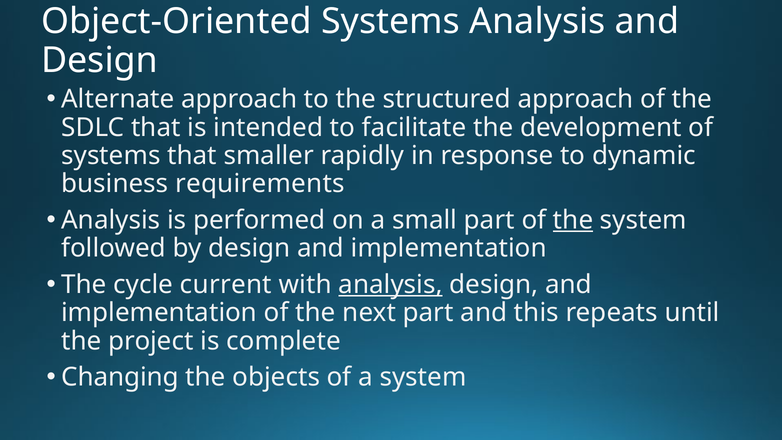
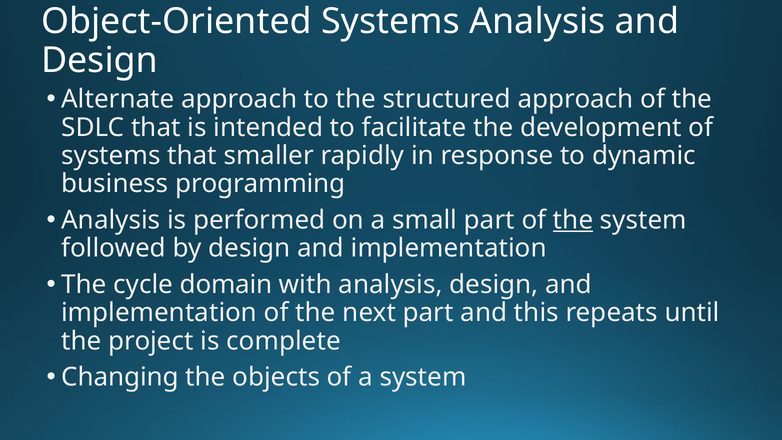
requirements: requirements -> programming (260, 184)
current: current -> domain (226, 285)
analysis underline: present -> none (390, 285)
